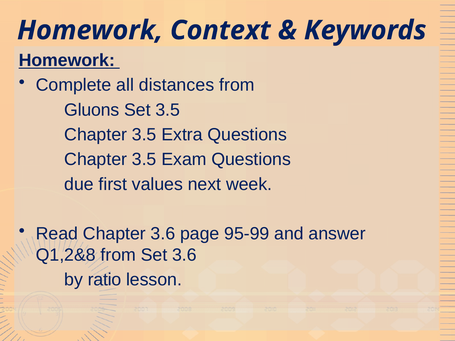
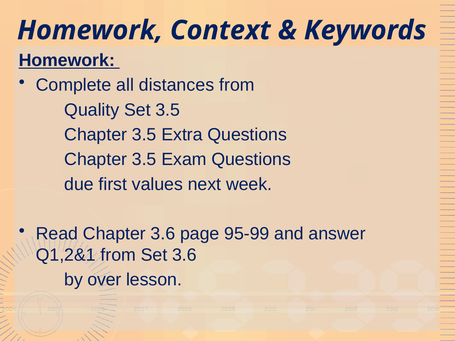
Gluons: Gluons -> Quality (92, 110)
Q1,2&8: Q1,2&8 -> Q1,2&1 (66, 255)
ratio: ratio -> over (105, 280)
